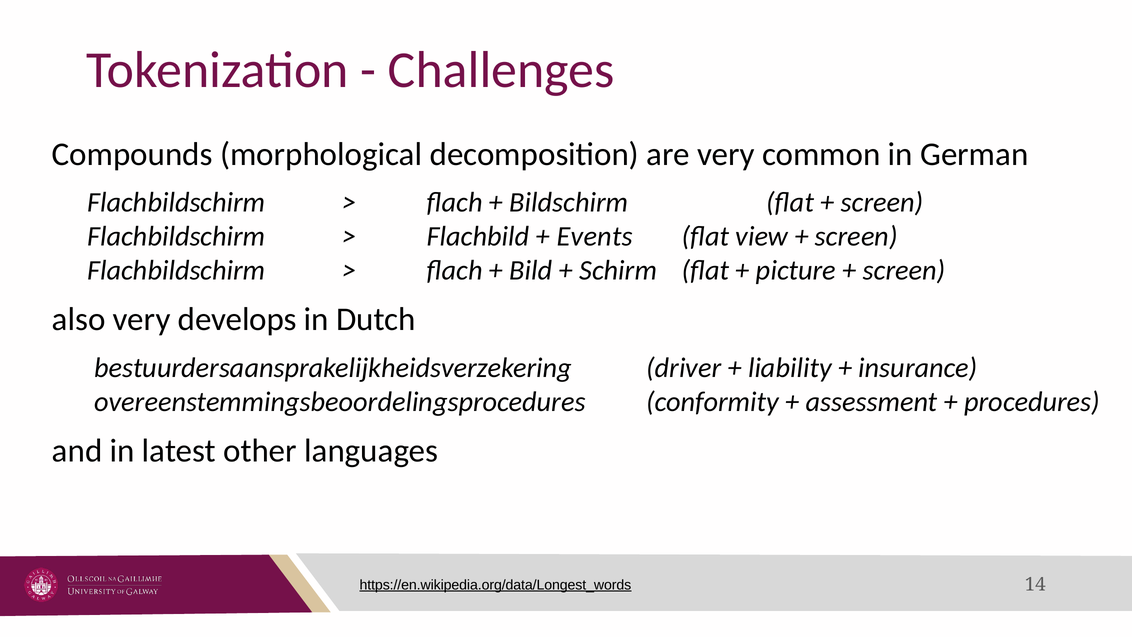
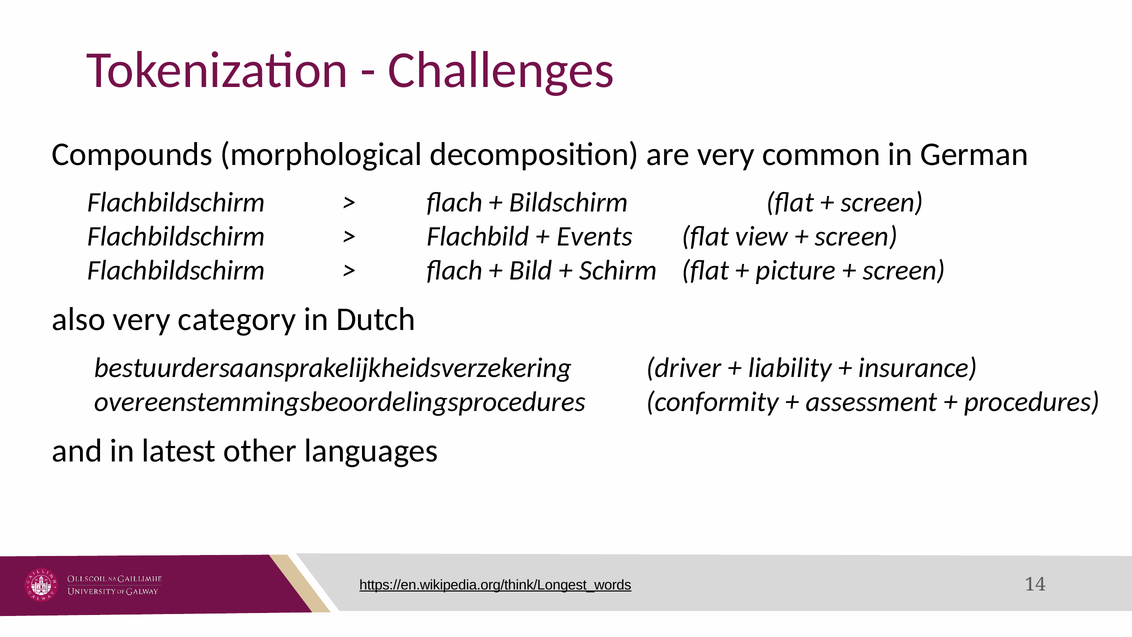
develops: develops -> category (237, 319)
https://en.wikipedia.org/data/Longest_words: https://en.wikipedia.org/data/Longest_words -> https://en.wikipedia.org/think/Longest_words (495, 585)
